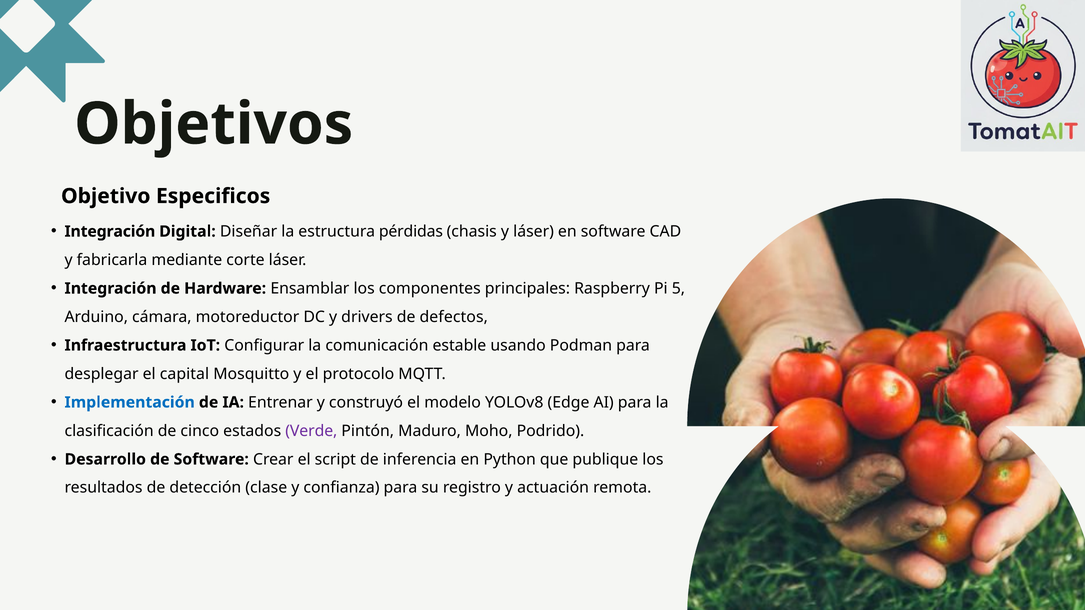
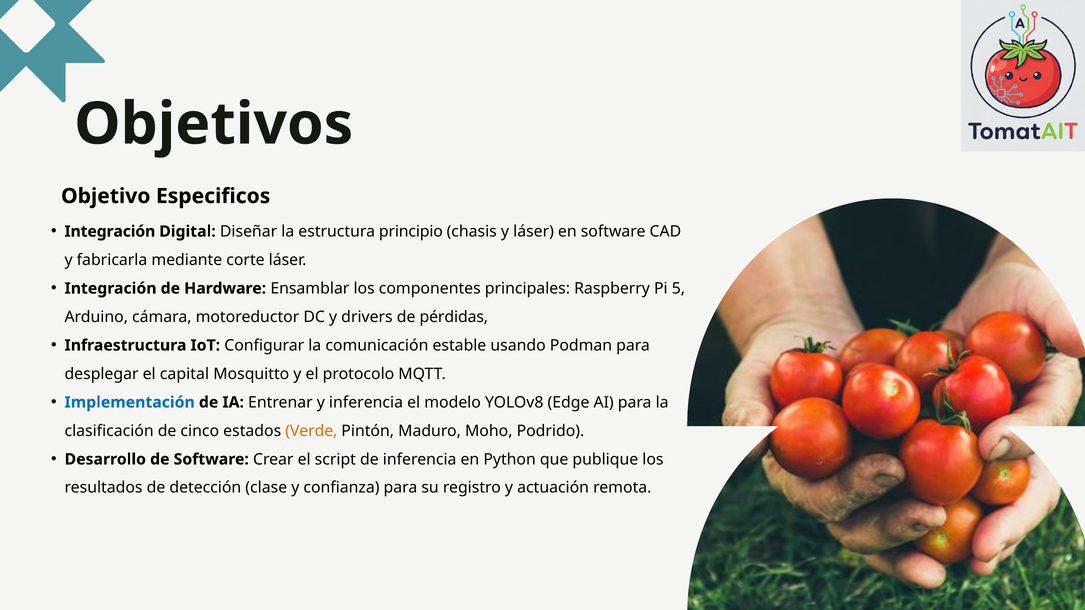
pérdidas: pérdidas -> principio (411, 232)
defectos: defectos -> pérdidas (454, 317)
y construyó: construyó -> inferencia (366, 403)
Verde colour: purple -> orange (311, 431)
